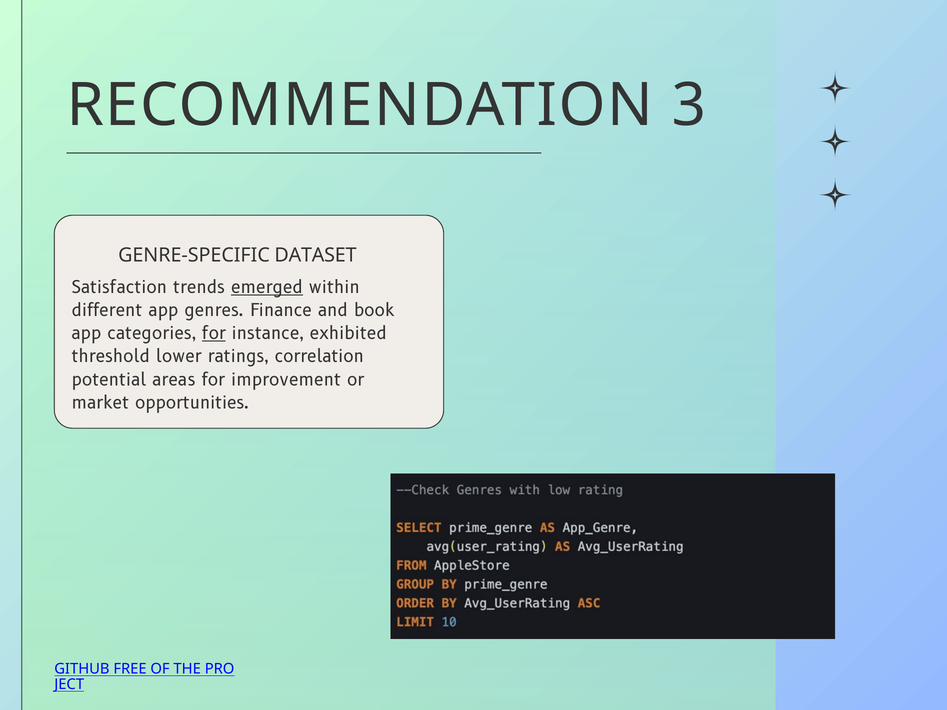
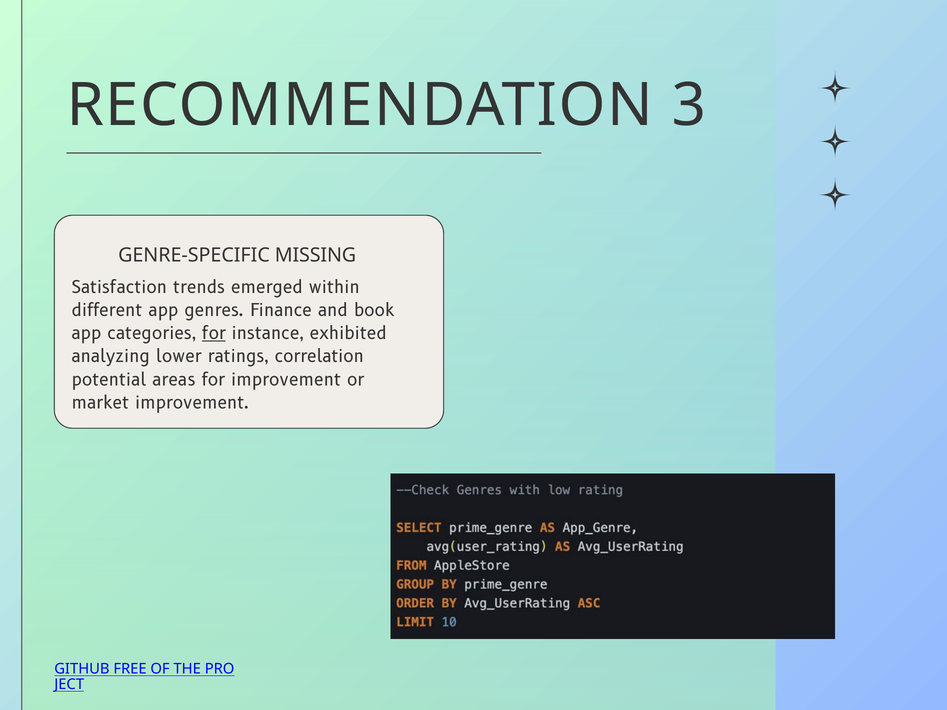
DATASET: DATASET -> MISSING (316, 255)
emerged underline: present -> none (267, 288)
threshold: threshold -> analyzing (111, 357)
market opportunities: opportunities -> improvement (192, 403)
